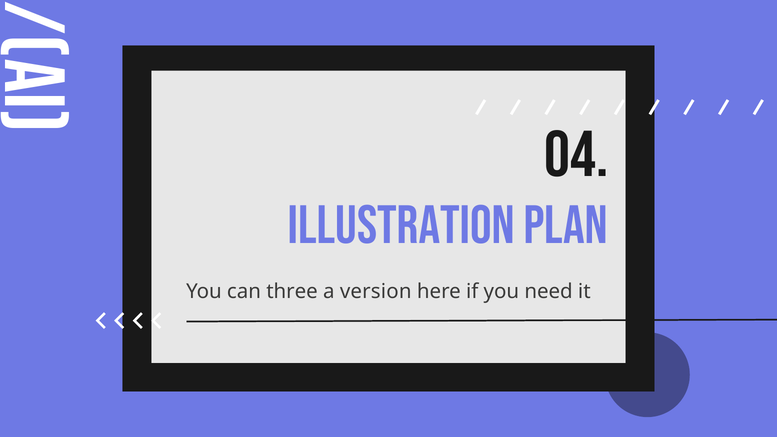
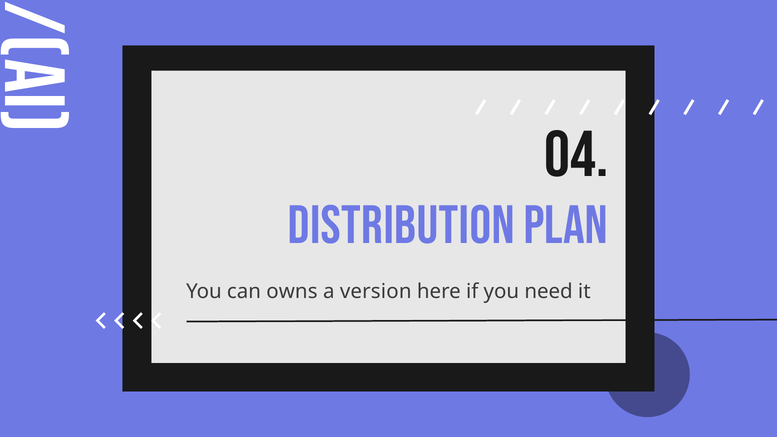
ILLUSTRATION: ILLUSTRATION -> DISTRIBUTION (401, 226)
three: three -> owns (292, 291)
